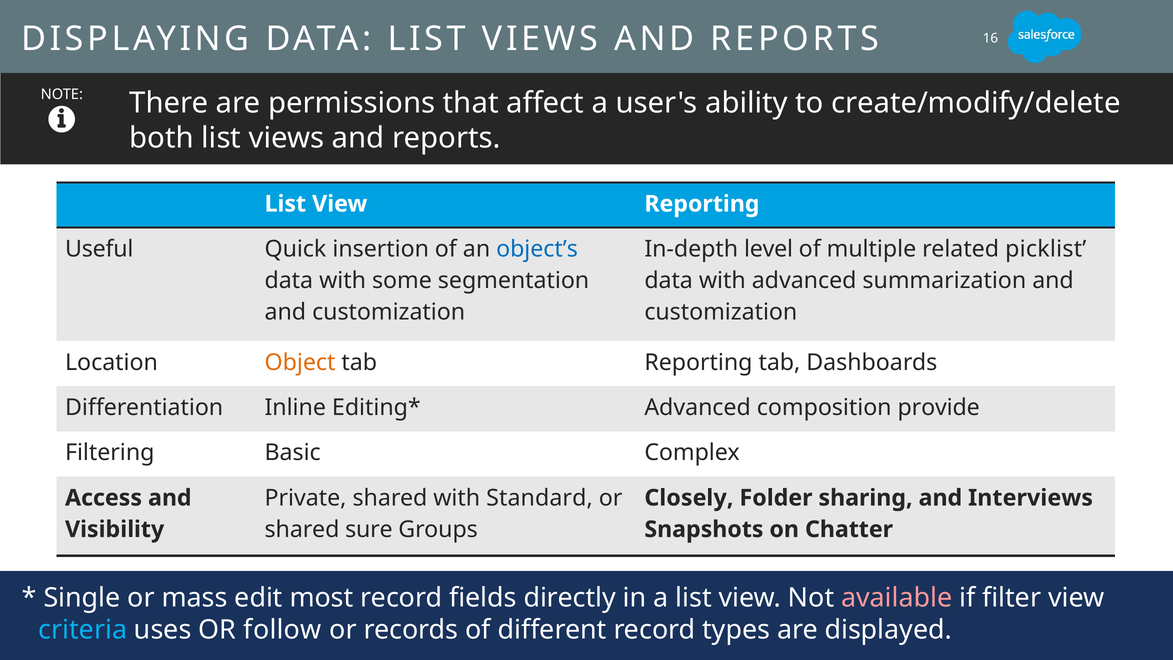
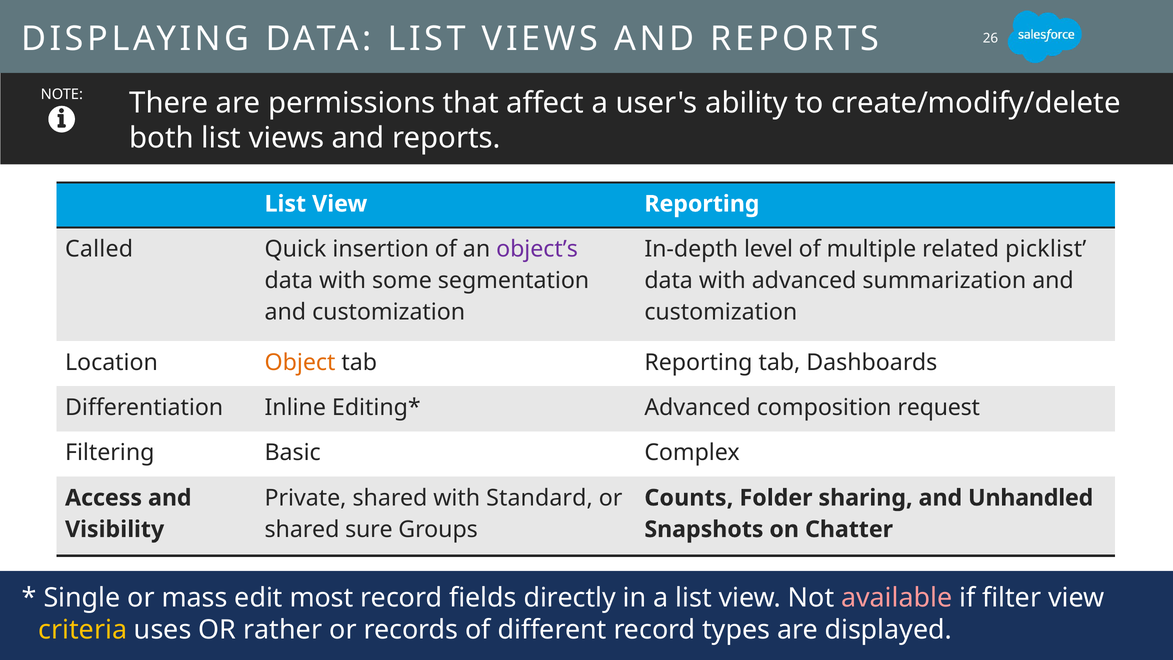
16: 16 -> 26 (990, 38)
Useful: Useful -> Called (99, 249)
object’s colour: blue -> purple (537, 249)
provide: provide -> request (939, 408)
Closely: Closely -> Counts (689, 498)
Interviews: Interviews -> Unhandled (1031, 498)
criteria colour: light blue -> yellow (83, 630)
follow: follow -> rather (283, 630)
